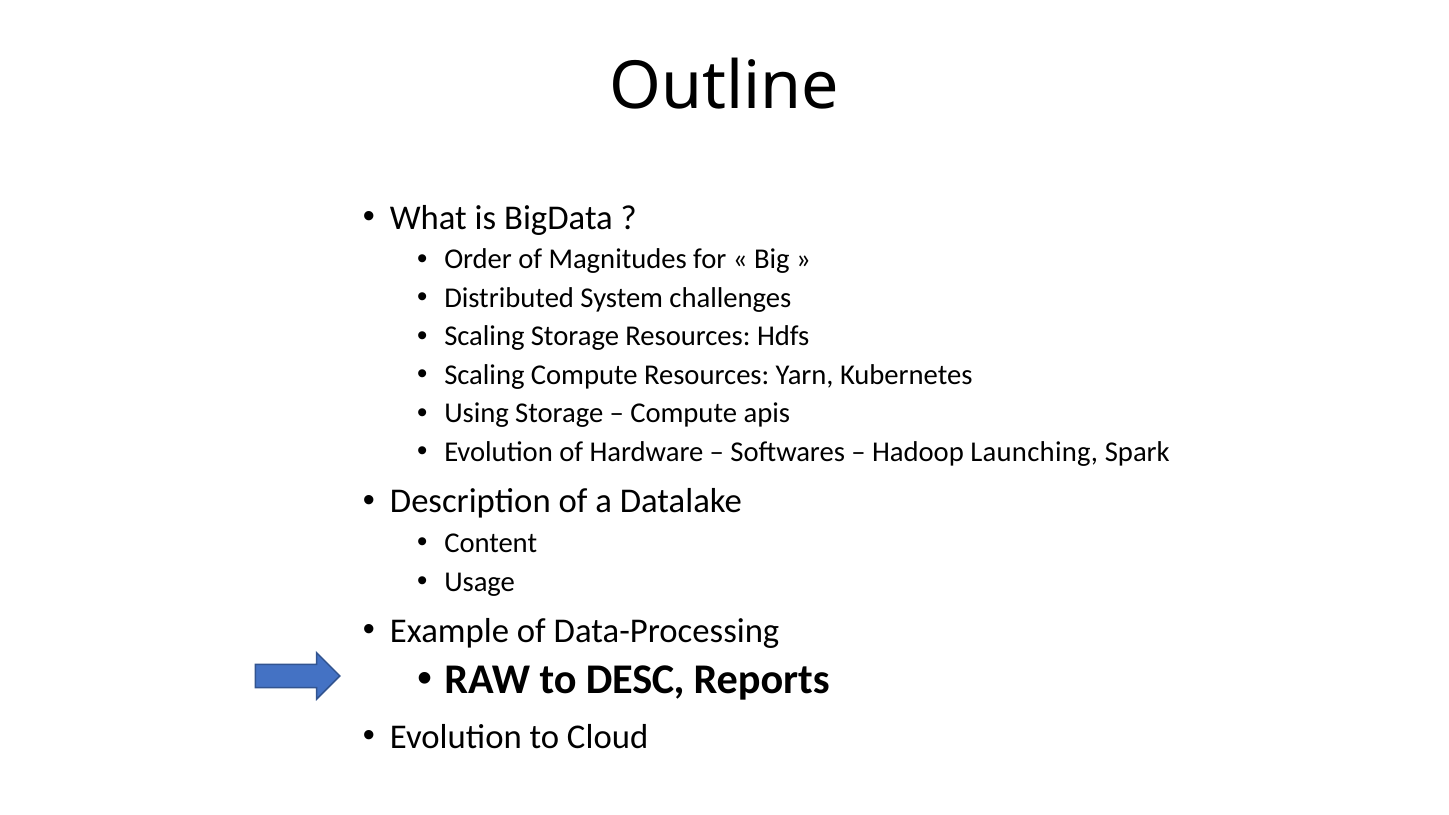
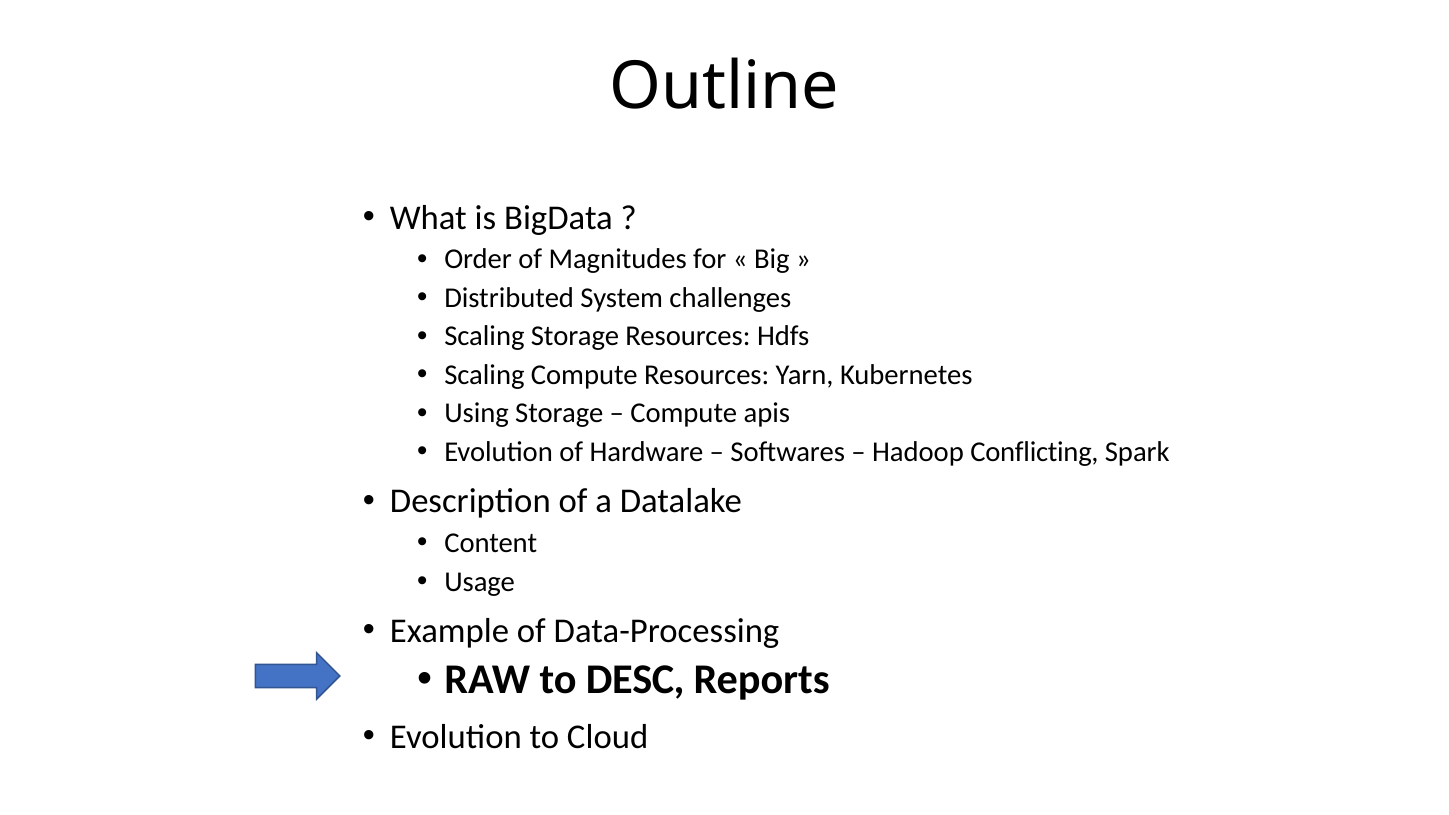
Launching: Launching -> Conflicting (1034, 452)
